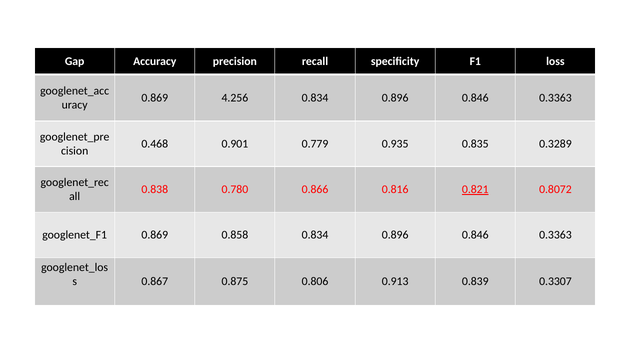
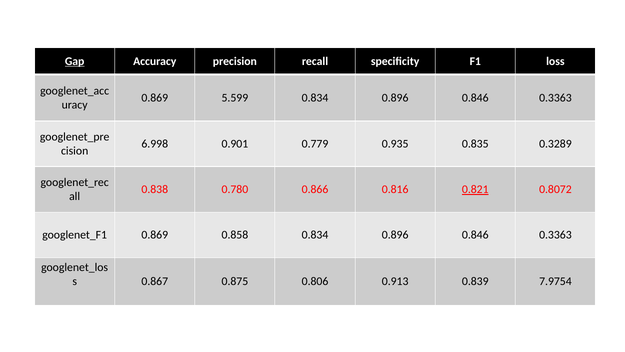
Gap underline: none -> present (75, 61)
4.256: 4.256 -> 5.599 (235, 98)
0.468: 0.468 -> 6.998 (155, 144)
0.3307: 0.3307 -> 7.9754 (555, 281)
